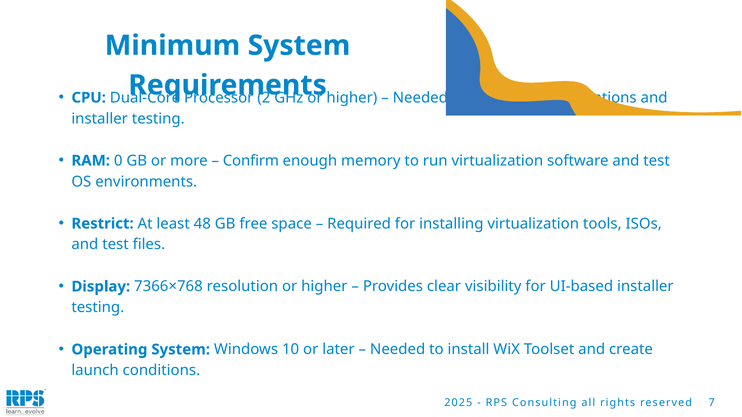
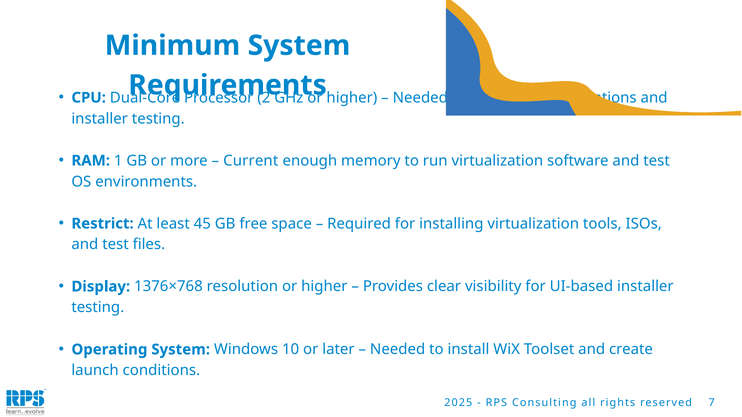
0: 0 -> 1 (118, 161)
Confirm: Confirm -> Current (251, 161)
48: 48 -> 45 (202, 224)
7366×768: 7366×768 -> 1376×768 (168, 287)
